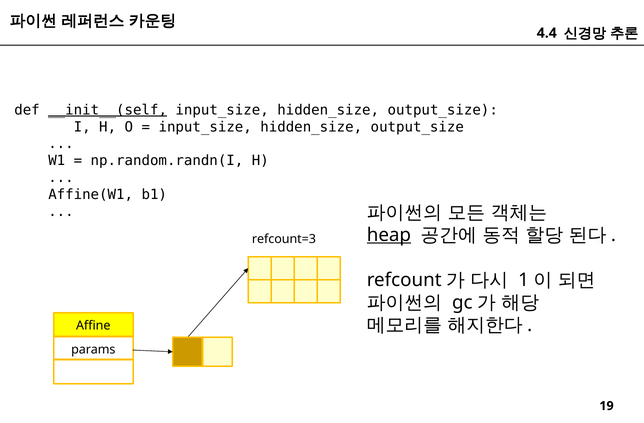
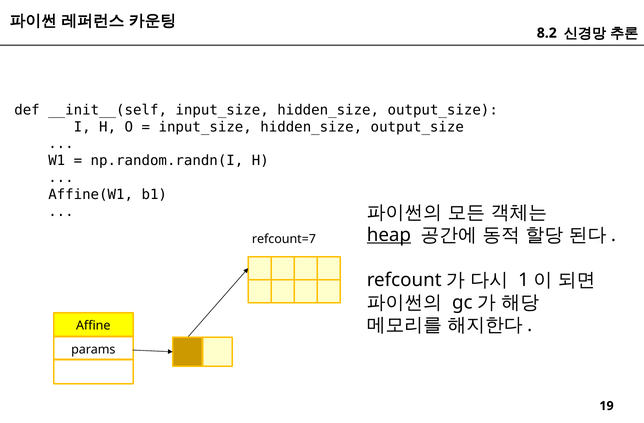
4.4: 4.4 -> 8.2 (547, 33)
__init__(self underline: present -> none (108, 110)
refcount=3: refcount=3 -> refcount=7 (284, 239)
